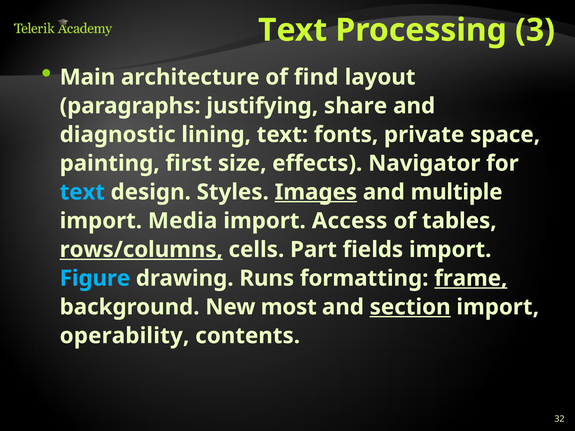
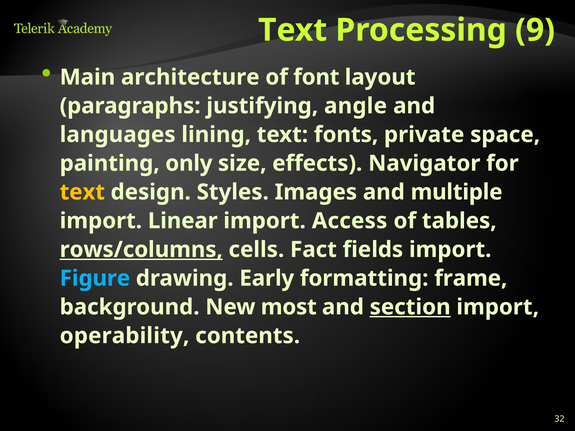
3: 3 -> 9 (535, 30)
find: find -> font (316, 77)
share: share -> angle (356, 106)
diagnostic: diagnostic -> languages (118, 135)
first: first -> only (189, 163)
text colour: light blue -> yellow (82, 192)
Images underline: present -> none (316, 192)
Media: Media -> Linear (183, 221)
Part: Part -> Fact (313, 250)
Runs: Runs -> Early (267, 278)
frame underline: present -> none (471, 278)
